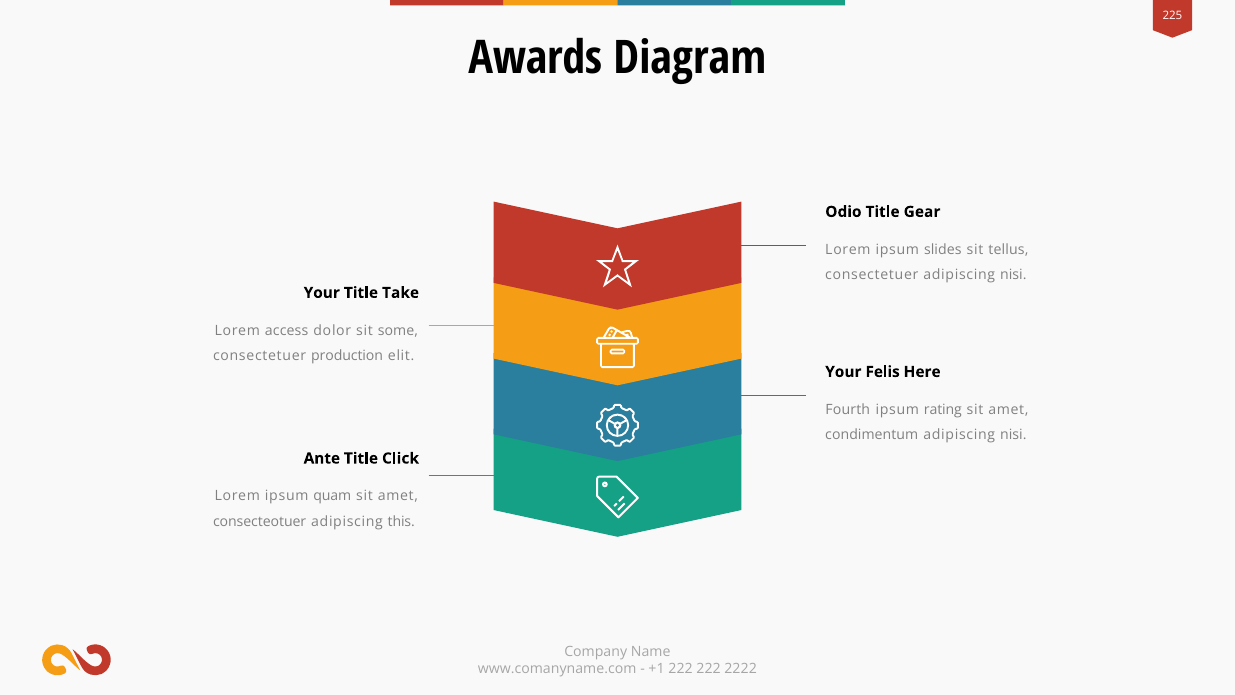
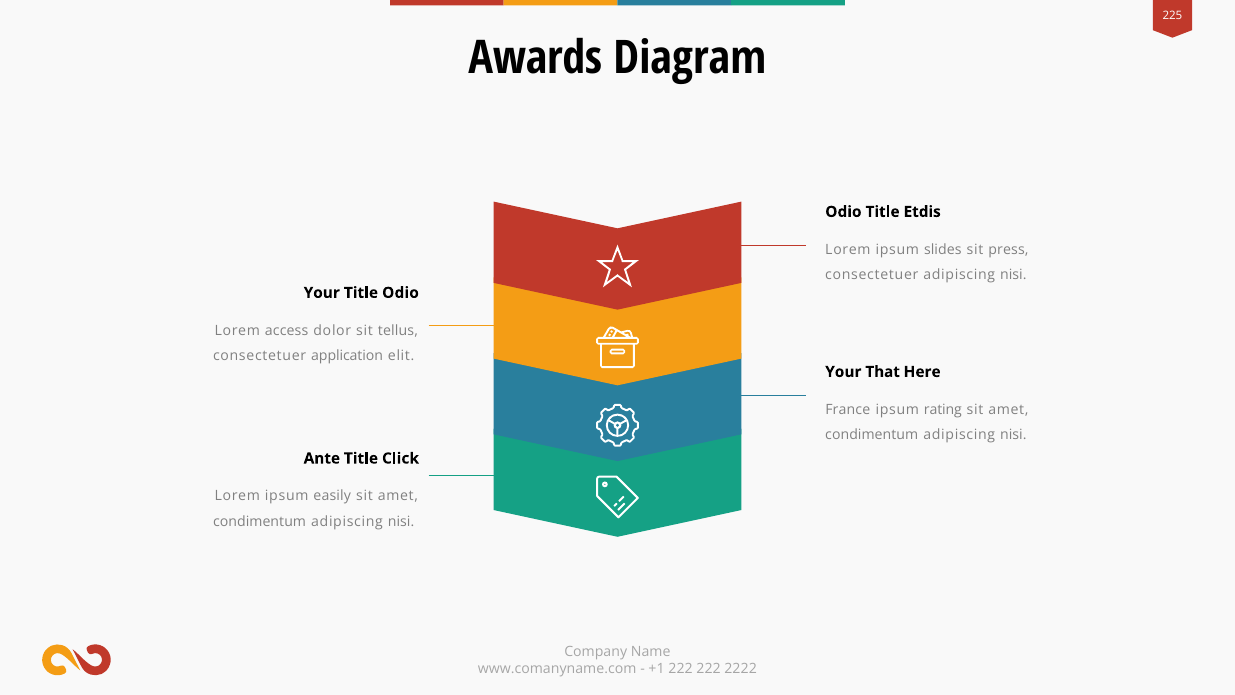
Gear: Gear -> Etdis (922, 212)
tellus: tellus -> press (1008, 249)
Title Take: Take -> Odio (400, 293)
some: some -> tellus (398, 330)
production: production -> application (347, 356)
Felis: Felis -> That (883, 372)
Fourth: Fourth -> France (848, 409)
quam: quam -> easily (332, 496)
consecteotuer: consecteotuer -> condimentum (260, 522)
this: this -> nisi (401, 522)
